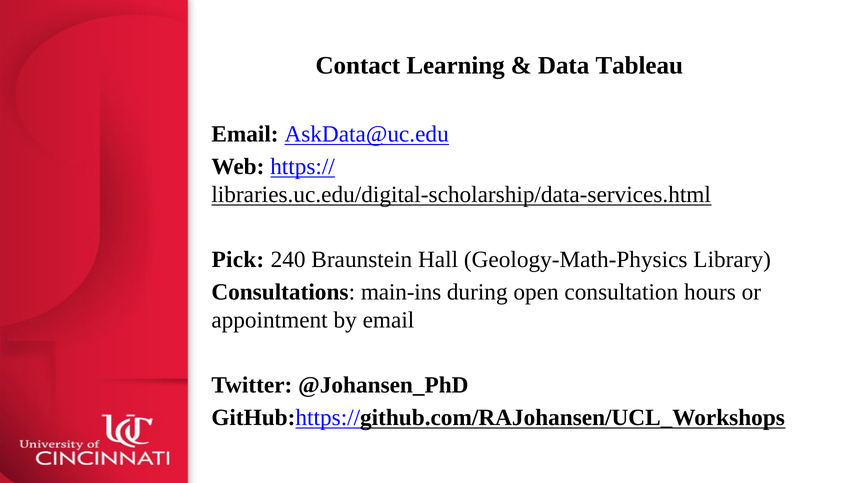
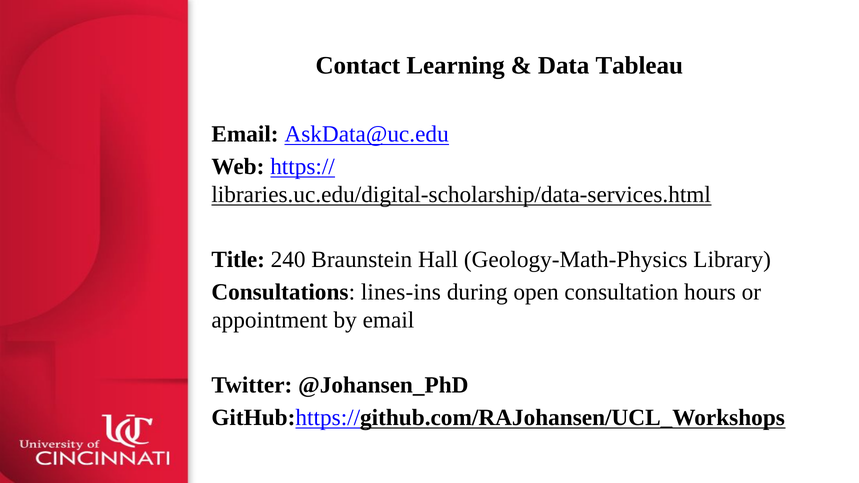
Pick: Pick -> Title (238, 260)
main-ins: main-ins -> lines-ins (401, 292)
